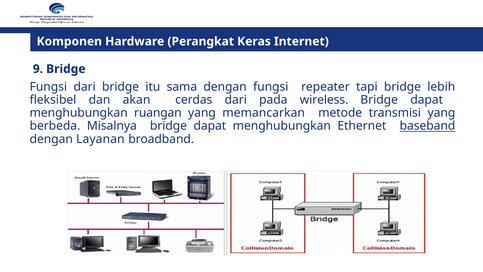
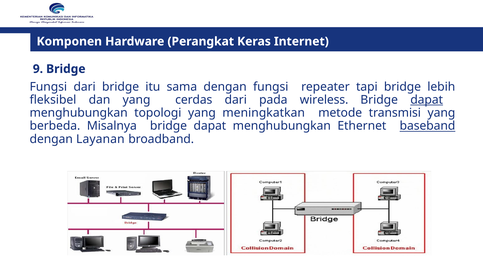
dan akan: akan -> yang (137, 100)
dapat underline: none -> present (427, 100)
ruangan: ruangan -> topologi (158, 113)
memancarkan: memancarkan -> meningkatkan (264, 113)
